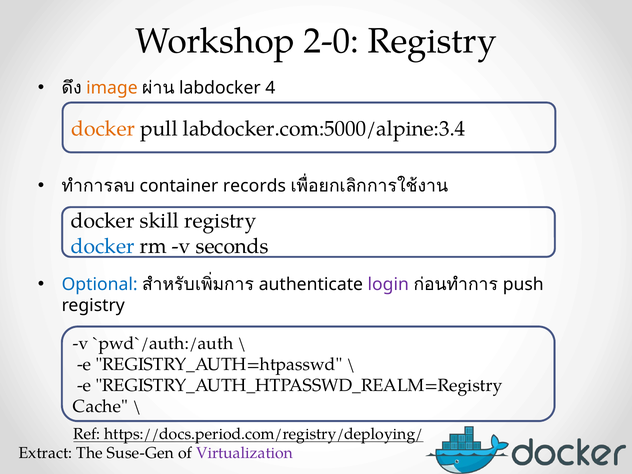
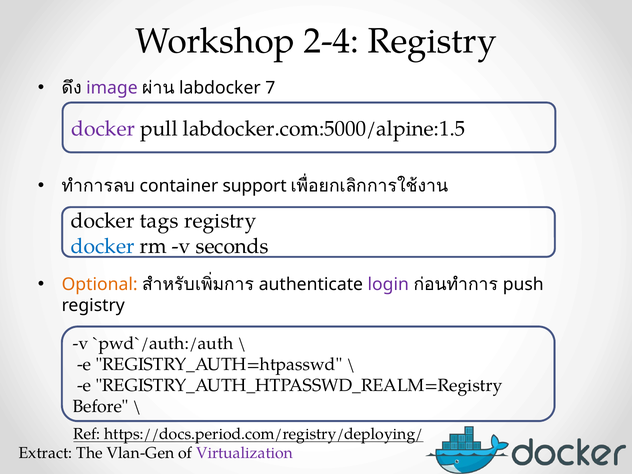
2-0: 2-0 -> 2-4 (331, 41)
image colour: orange -> purple (112, 88)
4: 4 -> 7 (270, 88)
docker colour: orange -> purple (103, 129)
labdocker.com:5000/alpine:3.4: labdocker.com:5000/alpine:3.4 -> labdocker.com:5000/alpine:1.5 (324, 129)
records: records -> support (255, 186)
skill: skill -> tags (159, 221)
Optional colour: blue -> orange (100, 285)
Cache: Cache -> Before (101, 407)
Suse-Gen: Suse-Gen -> Vlan-Gen (141, 453)
